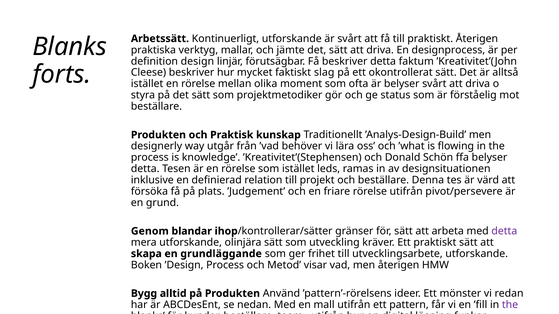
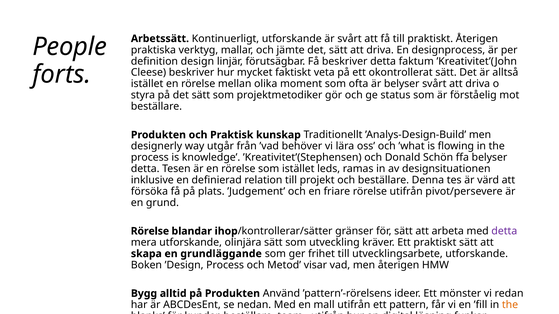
Blanks: Blanks -> People (70, 47)
slag: slag -> veta (324, 73)
Genom: Genom -> Rörelse (150, 231)
the colour: purple -> orange (510, 305)
